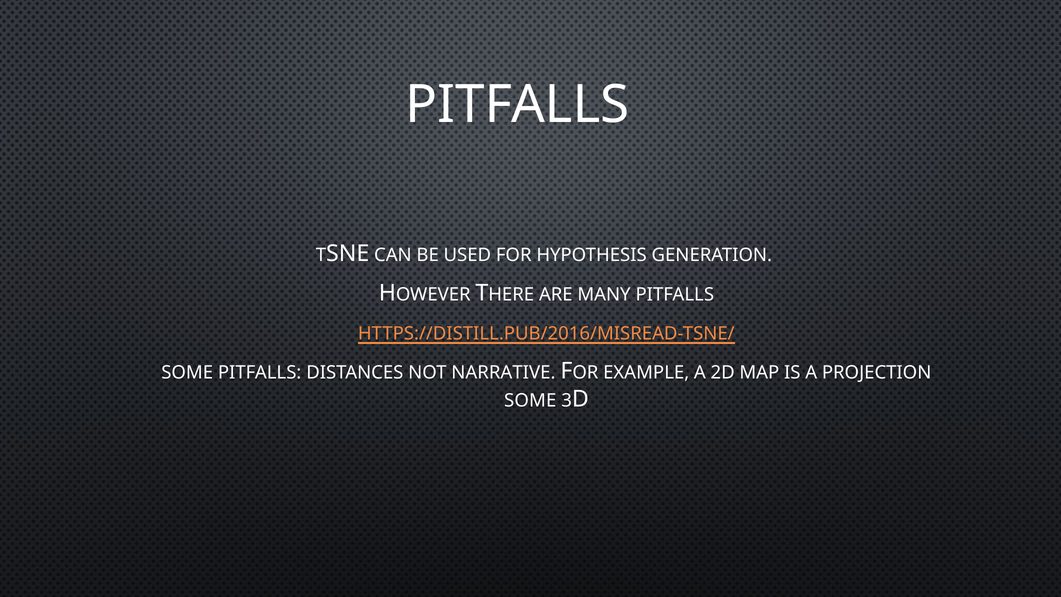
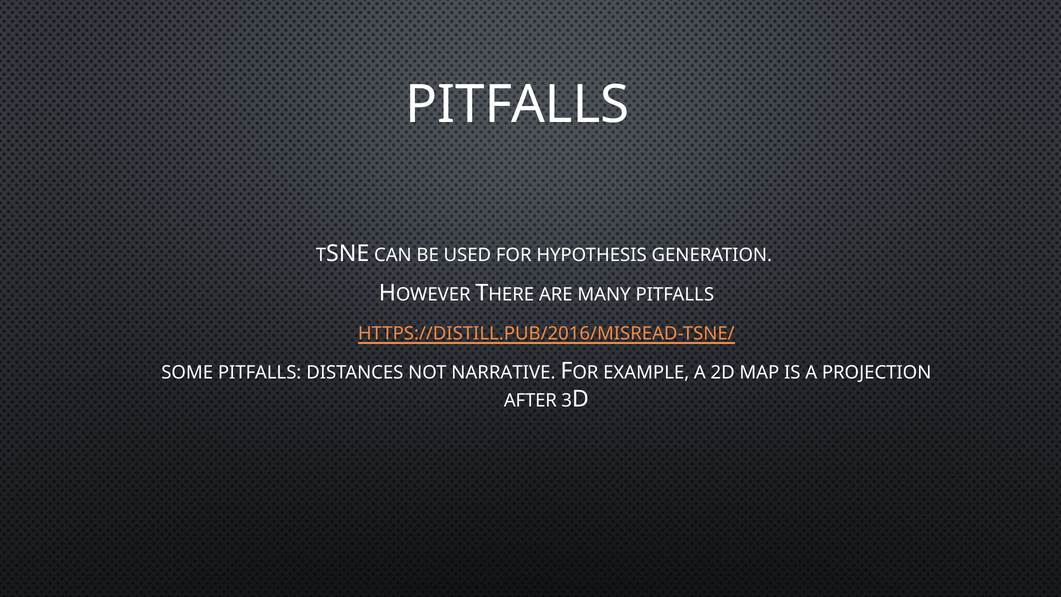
SOME: SOME -> AFTER (530, 400)
